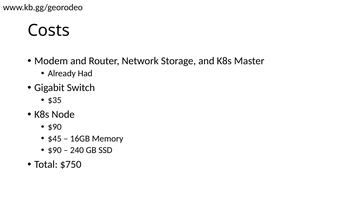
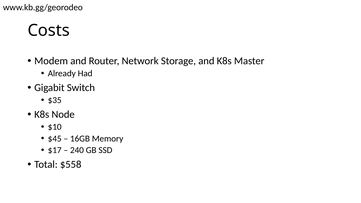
$90: $90 -> $10 (55, 127)
$90: $90 -> $17 (55, 150)
$750: $750 -> $558 (71, 165)
